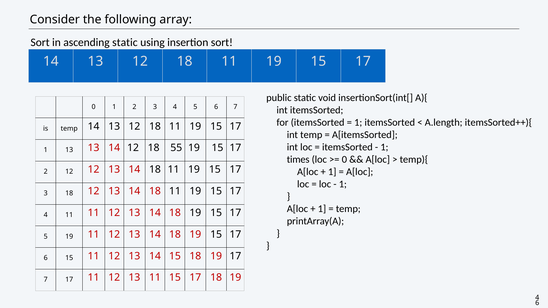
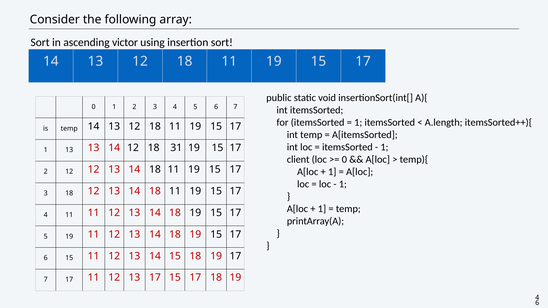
ascending static: static -> victor (125, 43)
55: 55 -> 31 (176, 148)
times: times -> client (298, 160)
13 11: 11 -> 17 (155, 278)
